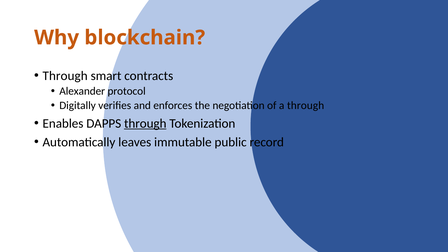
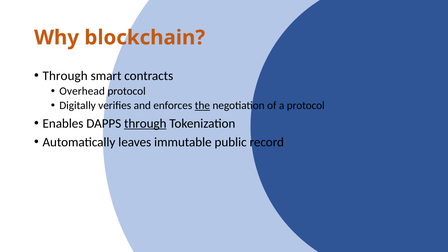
Alexander: Alexander -> Overhead (82, 91)
the underline: none -> present (202, 106)
a through: through -> protocol (306, 106)
